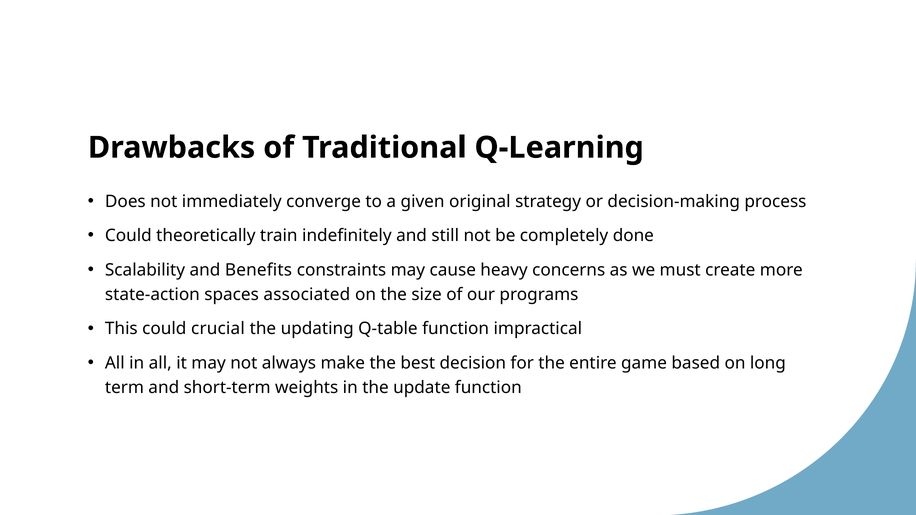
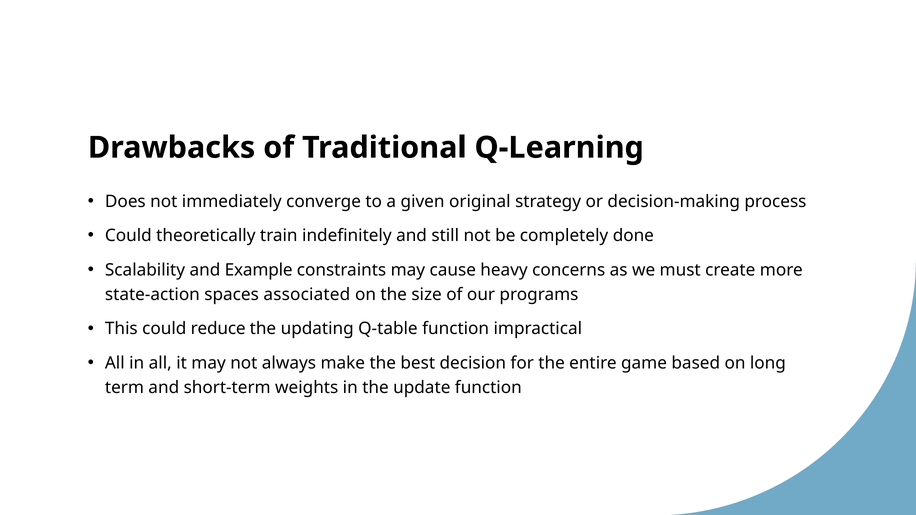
Benefits: Benefits -> Example (259, 270)
crucial: crucial -> reduce (218, 329)
